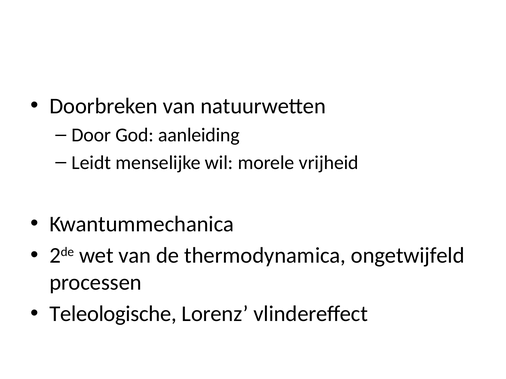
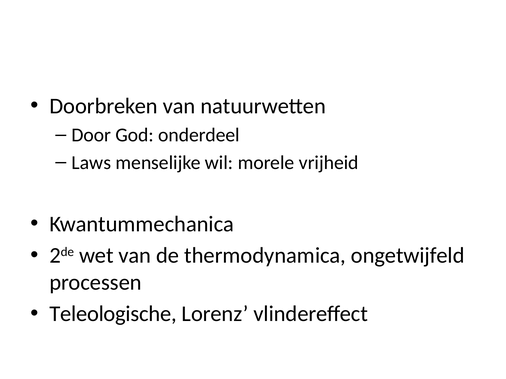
aanleiding: aanleiding -> onderdeel (199, 135)
Leidt: Leidt -> Laws (91, 163)
